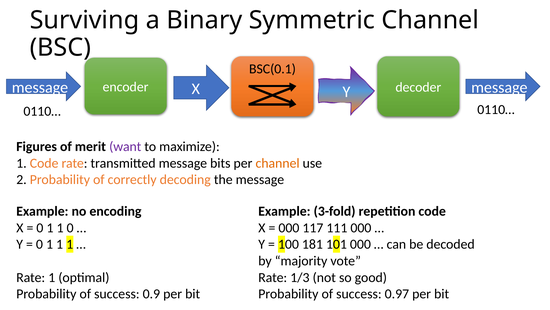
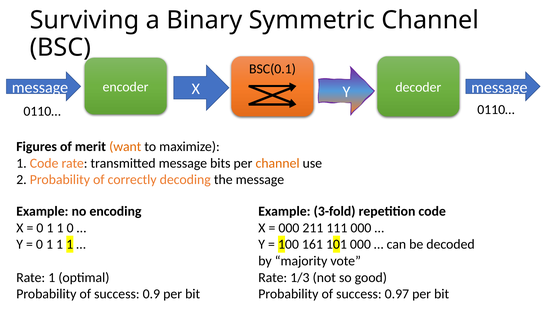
want colour: purple -> orange (125, 146)
117: 117 -> 211 (313, 227)
181: 181 -> 161 (312, 244)
